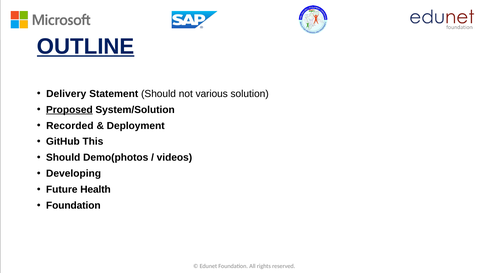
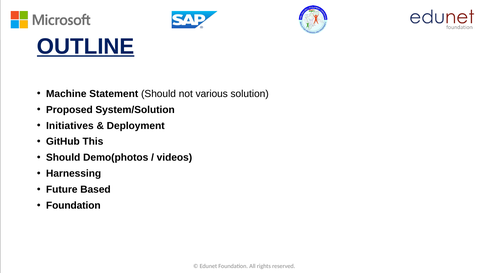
Delivery: Delivery -> Machine (66, 94)
Proposed underline: present -> none (69, 110)
Recorded: Recorded -> Initiatives (70, 126)
Developing: Developing -> Harnessing (74, 173)
Health: Health -> Based (95, 189)
